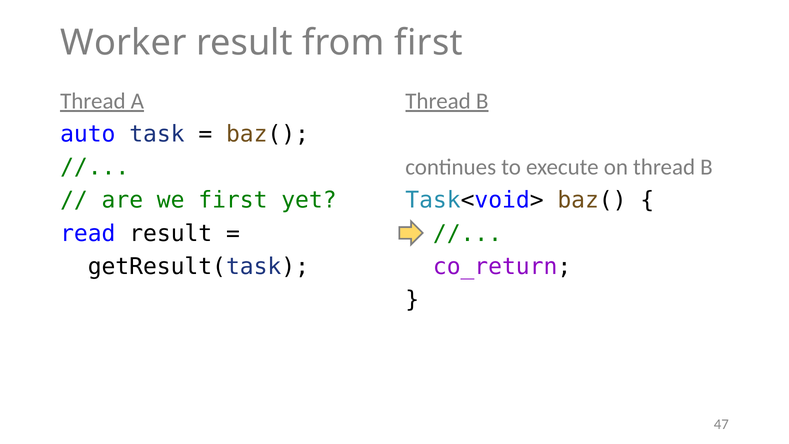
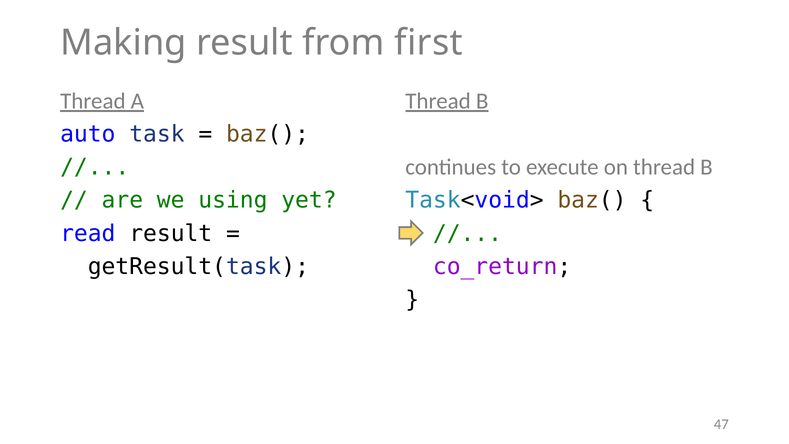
Worker: Worker -> Making (123, 43)
we first: first -> using (233, 200)
